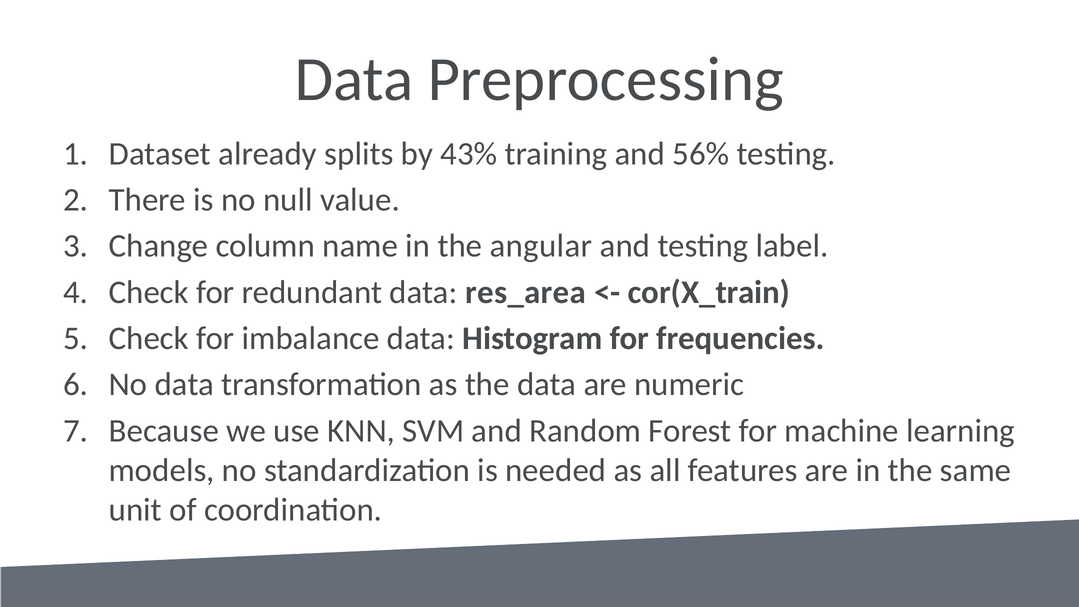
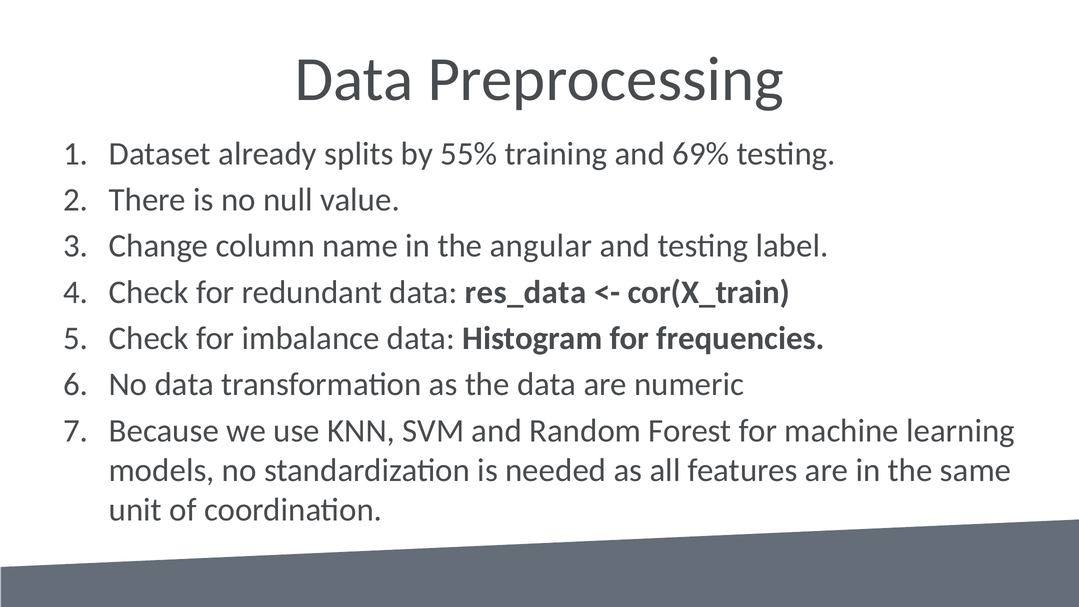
43%: 43% -> 55% (469, 154)
56%: 56% -> 69% (701, 154)
res_area: res_area -> res_data (526, 292)
